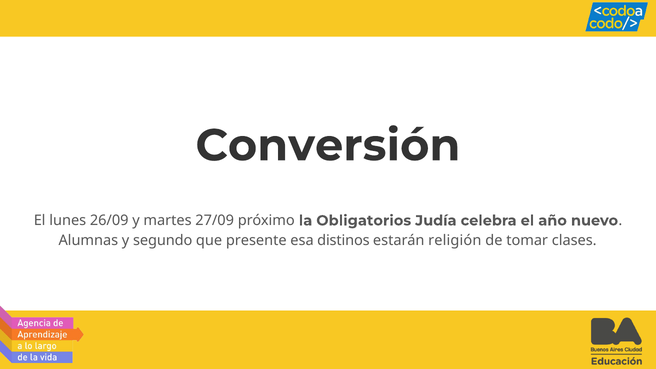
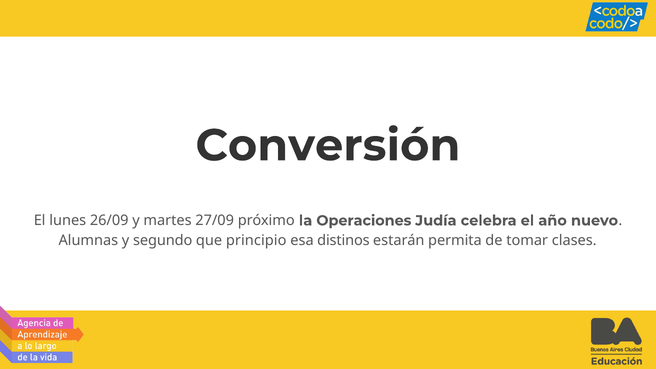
Obligatorios: Obligatorios -> Operaciones (364, 221)
presente: presente -> principio (256, 240)
religión: religión -> permita (455, 240)
